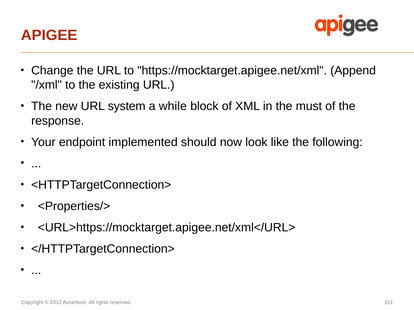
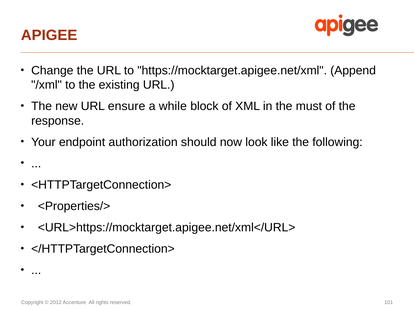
system: system -> ensure (127, 106)
implemented: implemented -> authorization (143, 142)
